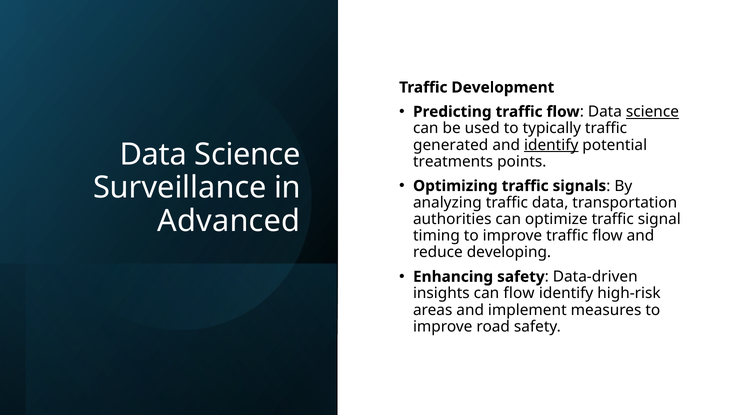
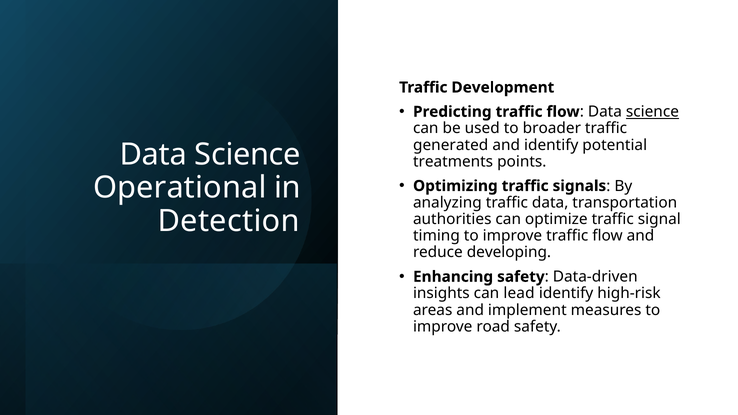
typically: typically -> broader (552, 128)
identify underline: present -> none (551, 145)
Surveillance: Surveillance -> Operational (180, 188)
Advanced: Advanced -> Detection (229, 221)
can flow: flow -> lead (519, 293)
